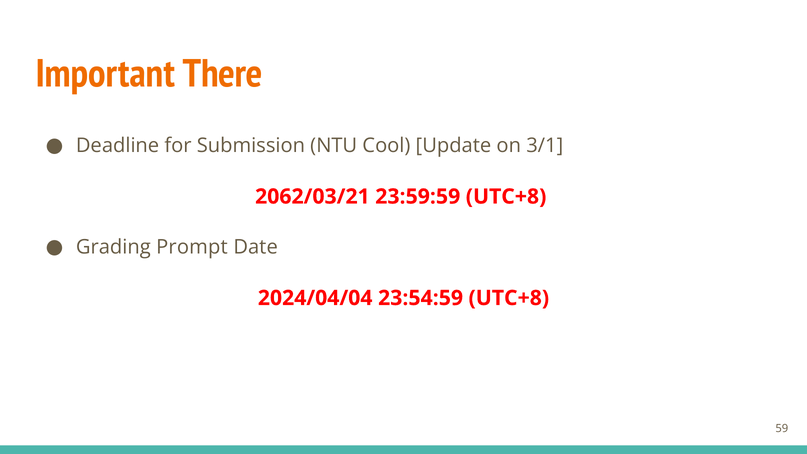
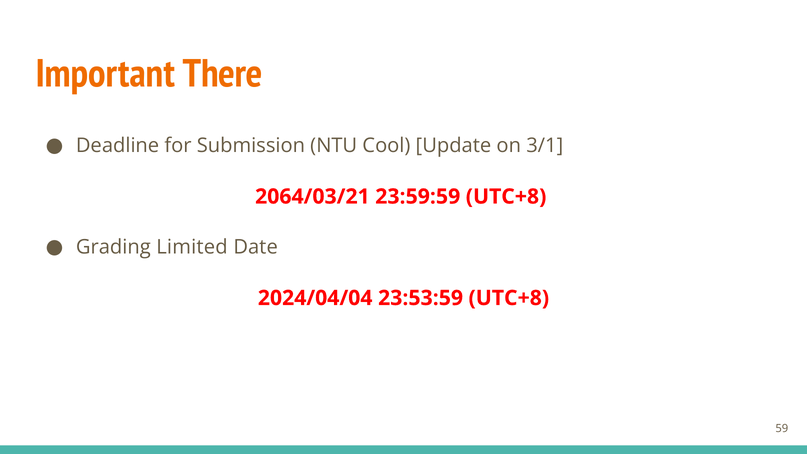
2062/03/21: 2062/03/21 -> 2064/03/21 (312, 197)
Prompt: Prompt -> Limited (192, 247)
23:54:59: 23:54:59 -> 23:53:59 (421, 298)
